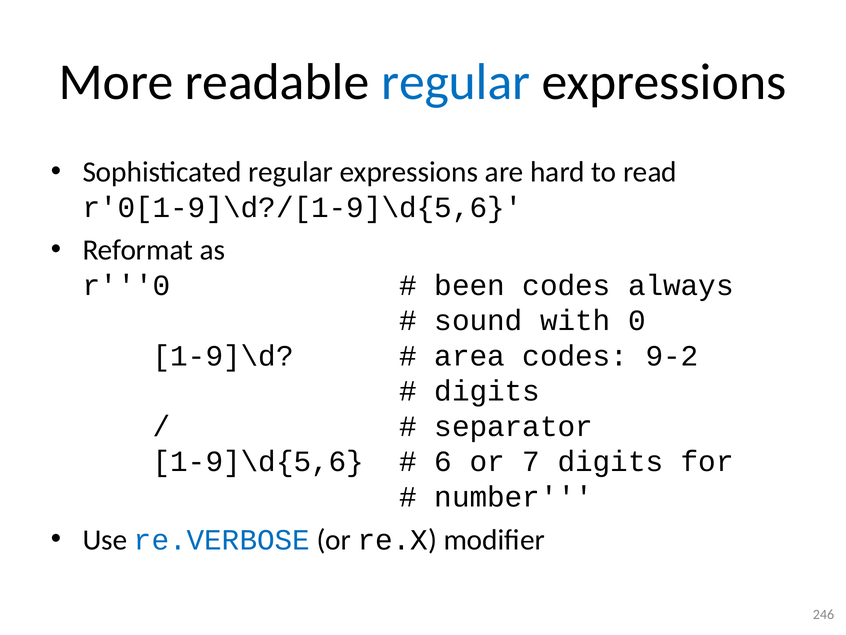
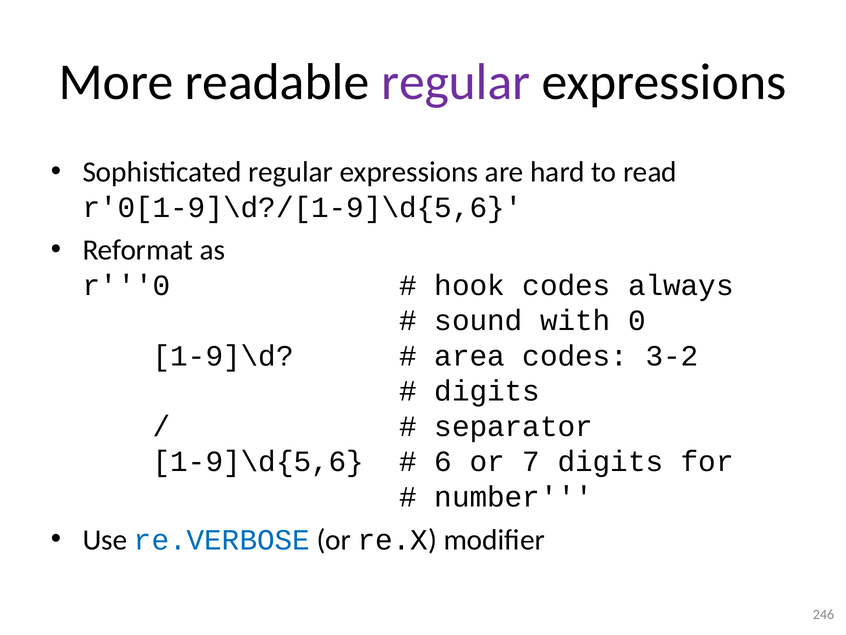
regular colour: blue -> purple (456, 82)
been: been -> hook (470, 285)
9-2: 9-2 -> 3-2 (672, 356)
